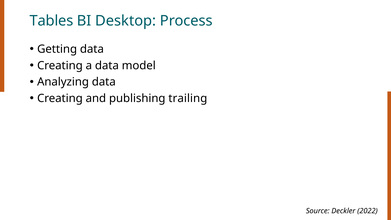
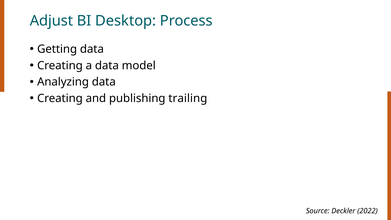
Tables: Tables -> Adjust (51, 21)
